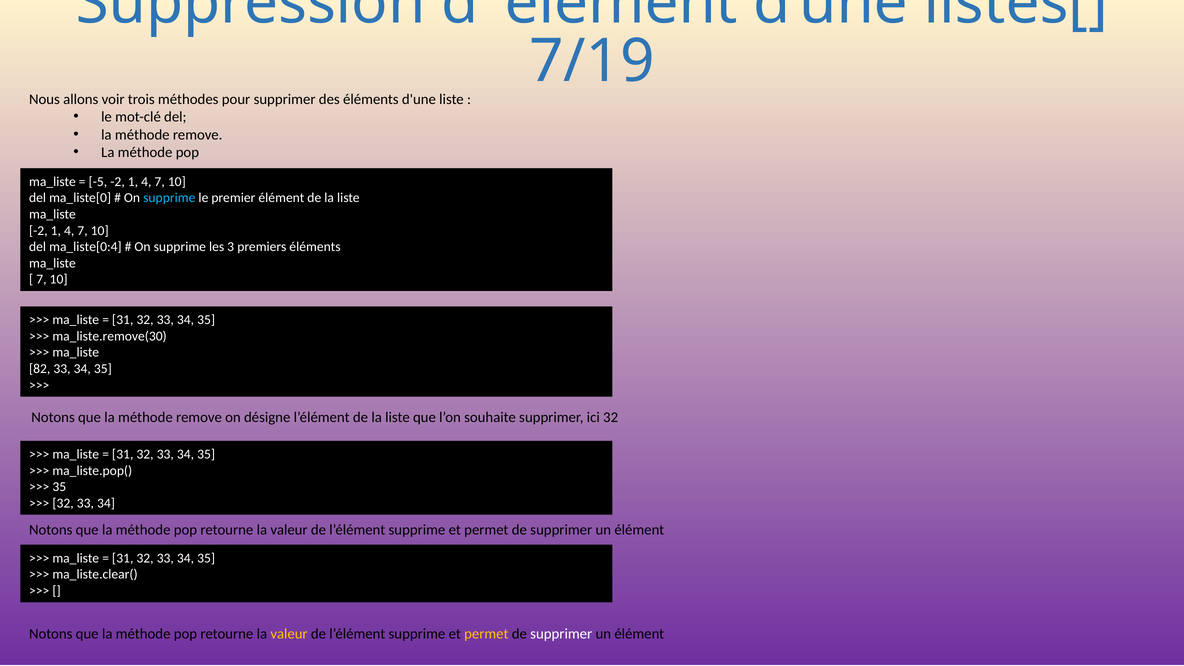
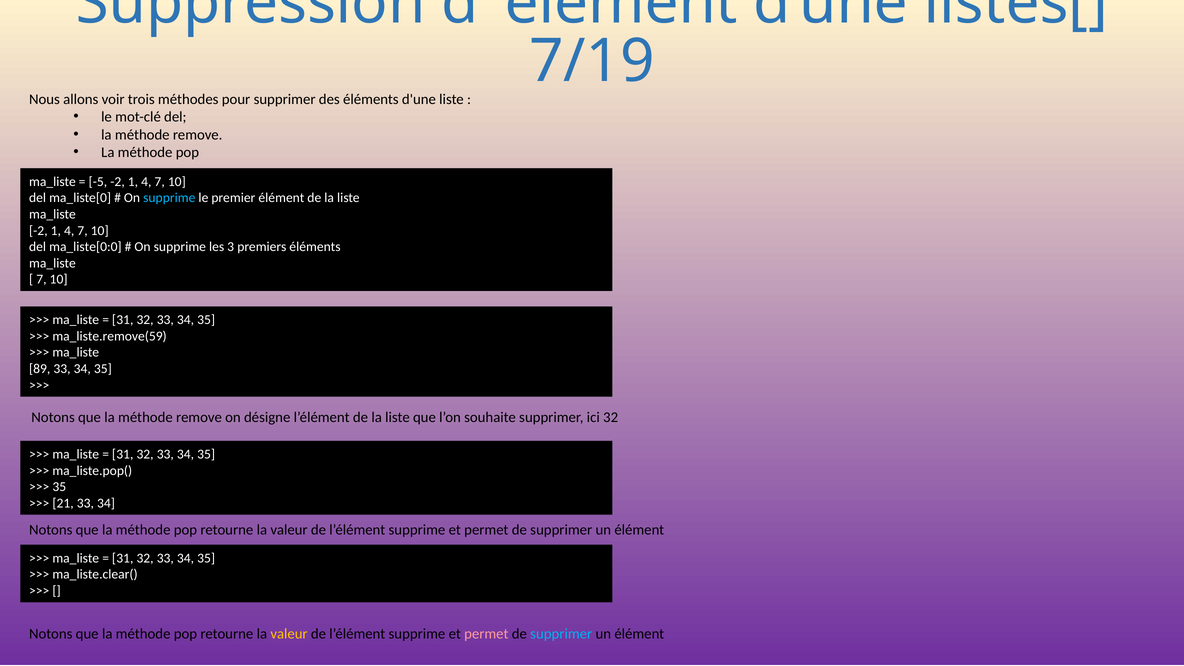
ma_liste[0:4: ma_liste[0:4 -> ma_liste[0:0 (85, 247)
ma_liste.remove(30: ma_liste.remove(30 -> ma_liste.remove(59 (110, 336)
82: 82 -> 89 (40, 369)
32: 32 -> 21 (63, 503)
permet colour: yellow -> pink (486, 634)
supprimer colour: white -> light blue (561, 634)
